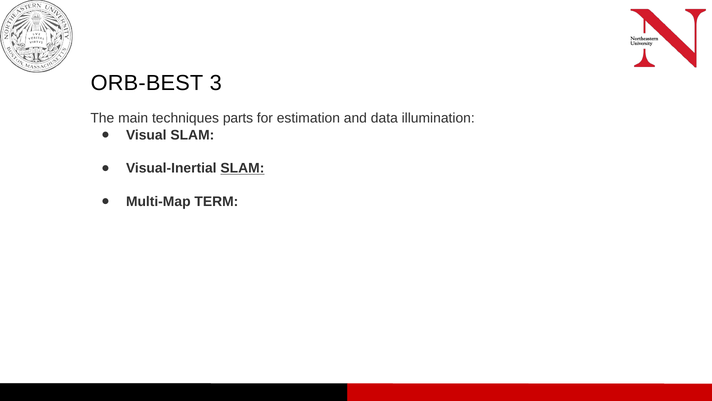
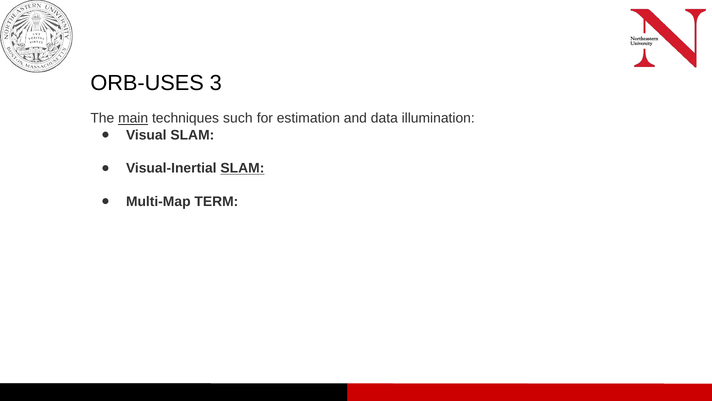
ORB-BEST: ORB-BEST -> ORB-USES (147, 83)
main underline: none -> present (133, 118)
parts: parts -> such (238, 118)
